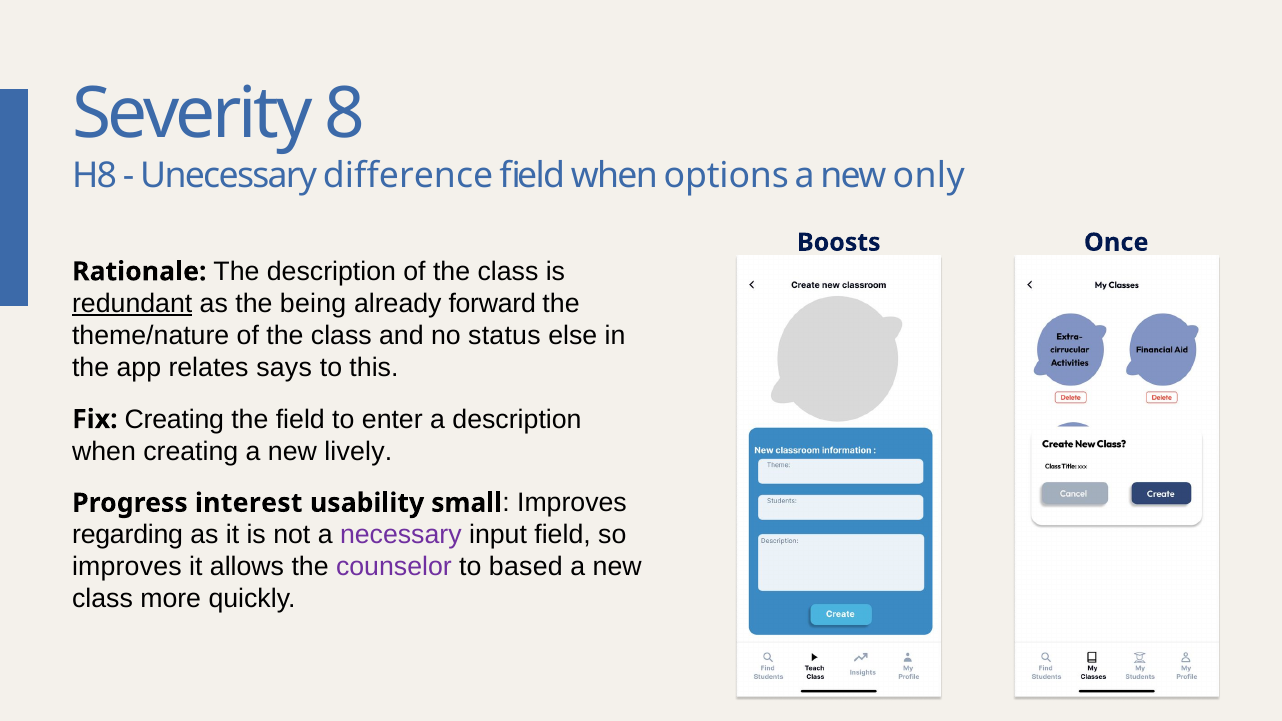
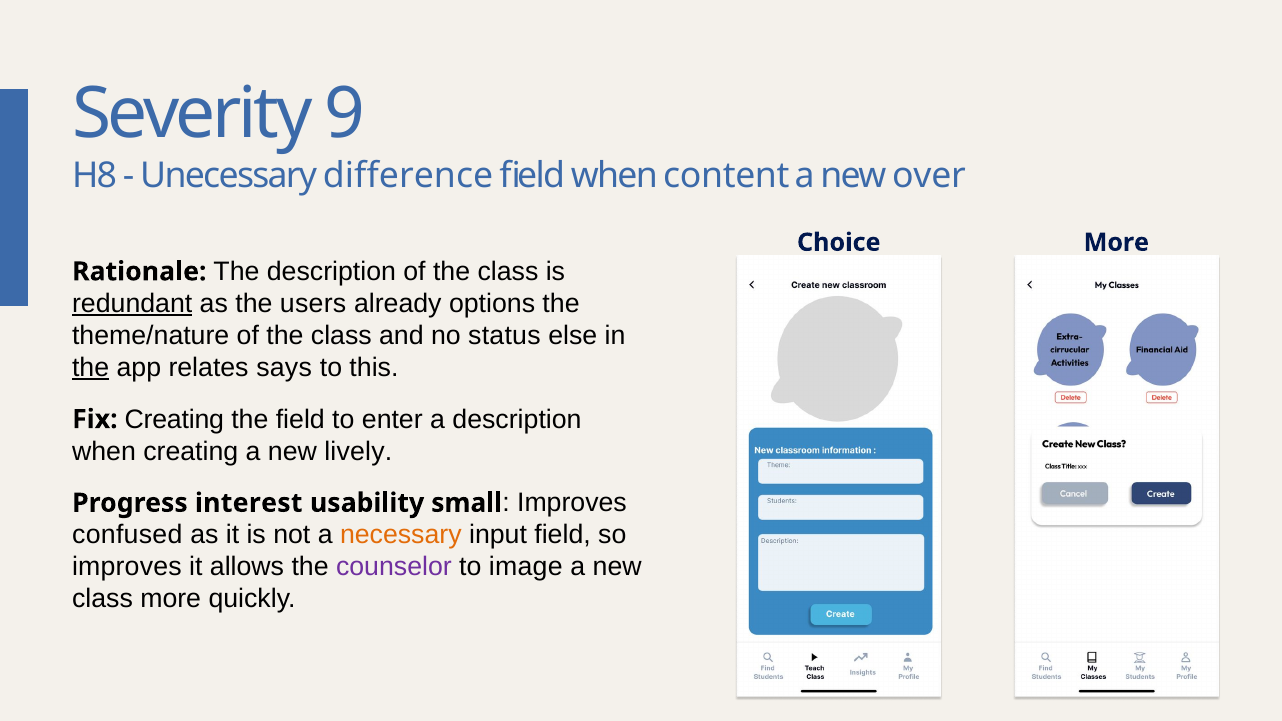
8: 8 -> 9 (344, 114)
options: options -> content (726, 175)
only: only -> over (929, 175)
Boosts: Boosts -> Choice (839, 242)
Once: Once -> More (1116, 242)
being: being -> users (313, 304)
forward: forward -> options (492, 304)
the underline: none -> present (91, 368)
regarding: regarding -> confused (127, 535)
necessary colour: purple -> orange (401, 535)
based: based -> image (526, 567)
